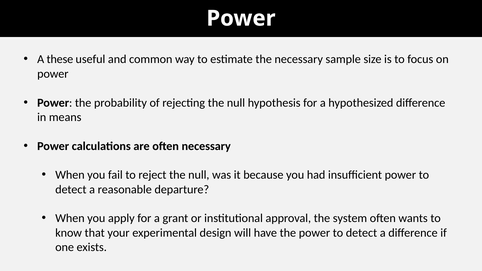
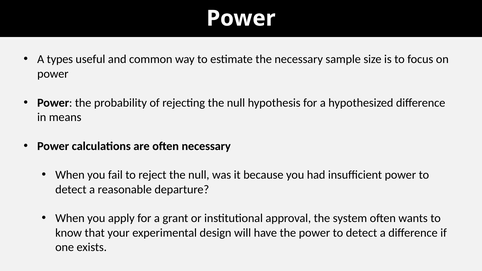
these: these -> types (60, 59)
